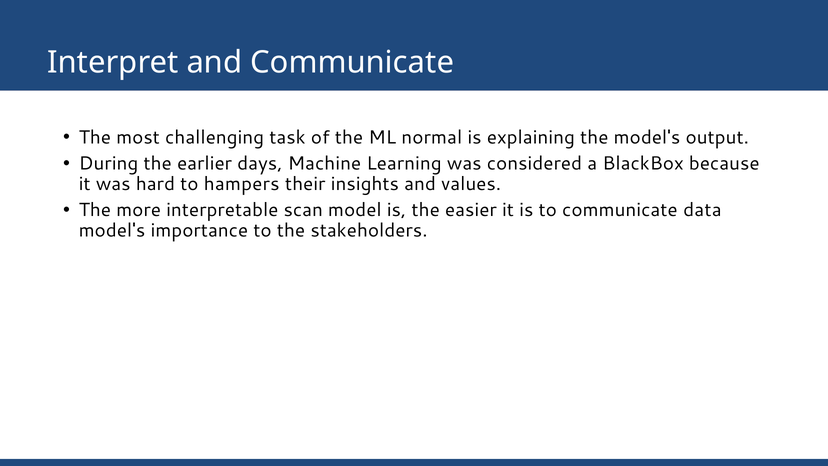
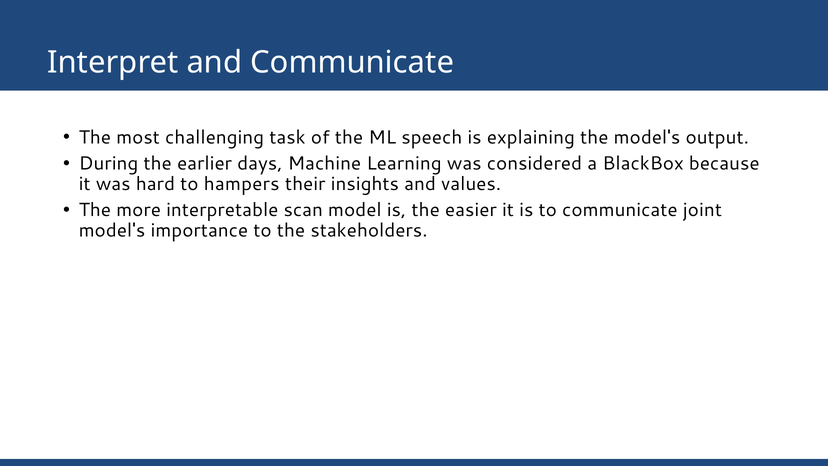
normal: normal -> speech (432, 137)
data: data -> joint (702, 210)
